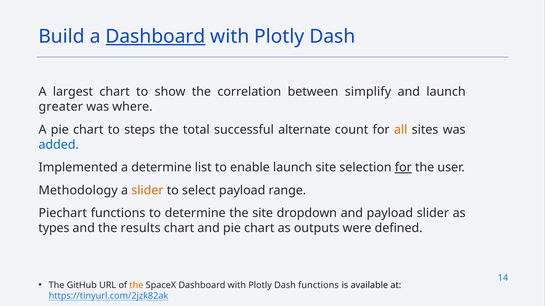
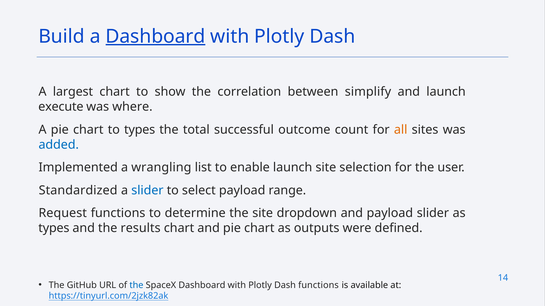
greater: greater -> execute (61, 107)
to steps: steps -> types (140, 130)
alternate: alternate -> outcome (304, 130)
a determine: determine -> wrangling (161, 168)
for underline: present -> none (403, 168)
Methodology: Methodology -> Standardized (78, 191)
slider colour: orange -> blue (147, 191)
Piechart: Piechart -> Request (63, 214)
the colour: orange -> blue (136, 286)
